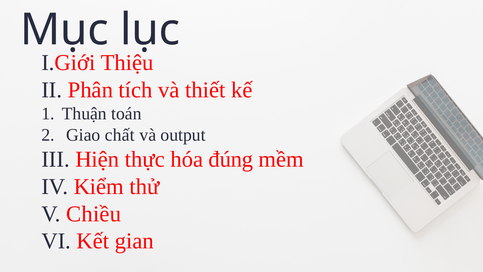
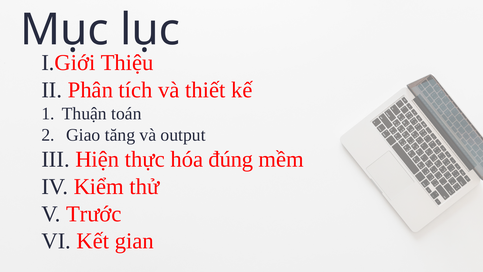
chất: chất -> tăng (120, 135)
Chiều: Chiều -> Trước (94, 214)
